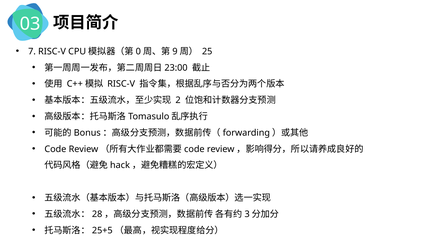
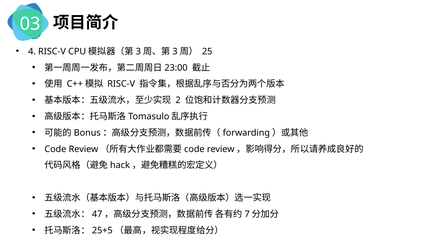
7: 7 -> 4 (32, 51)
0: 0 -> 3 (138, 51)
9: 9 -> 3 (175, 51)
28: 28 -> 47 (97, 214)
3: 3 -> 7 (247, 214)
